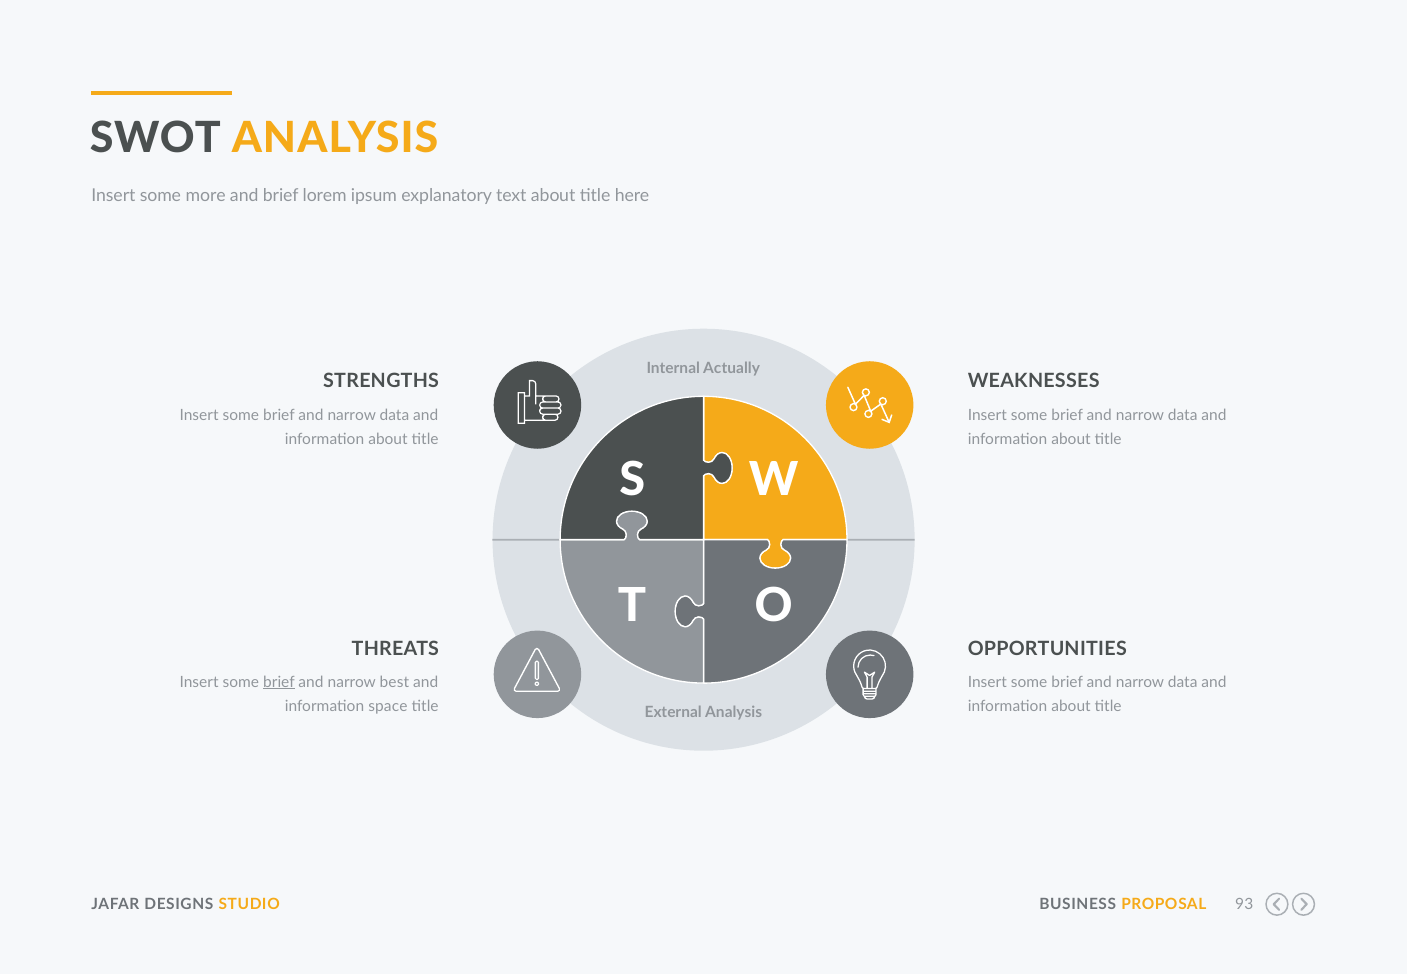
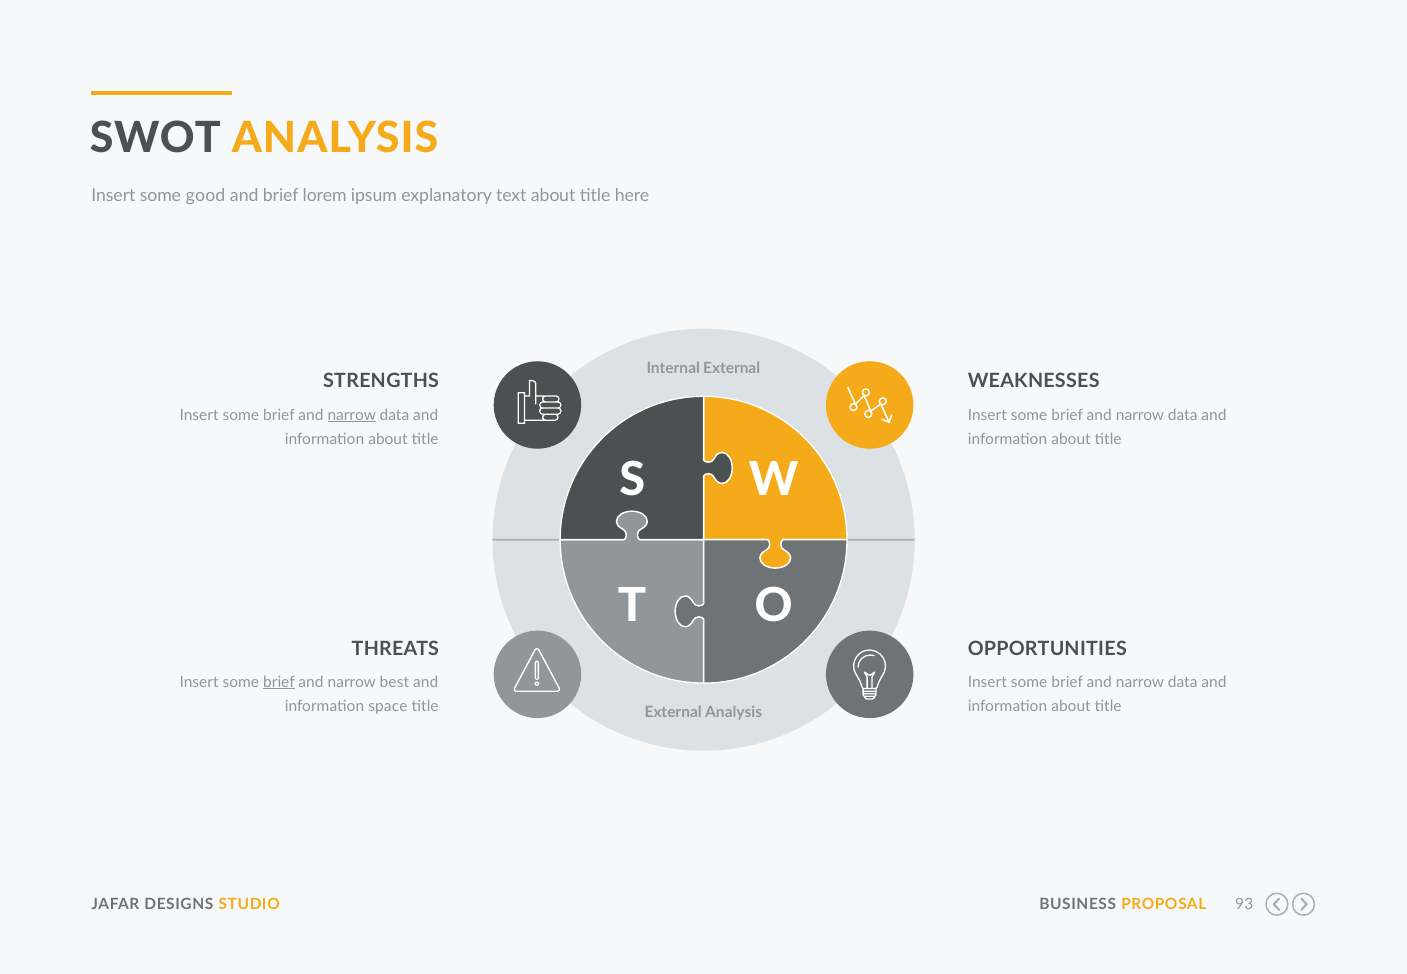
more: more -> good (206, 196)
Internal Actually: Actually -> External (732, 368)
narrow underline: none -> present (352, 415)
